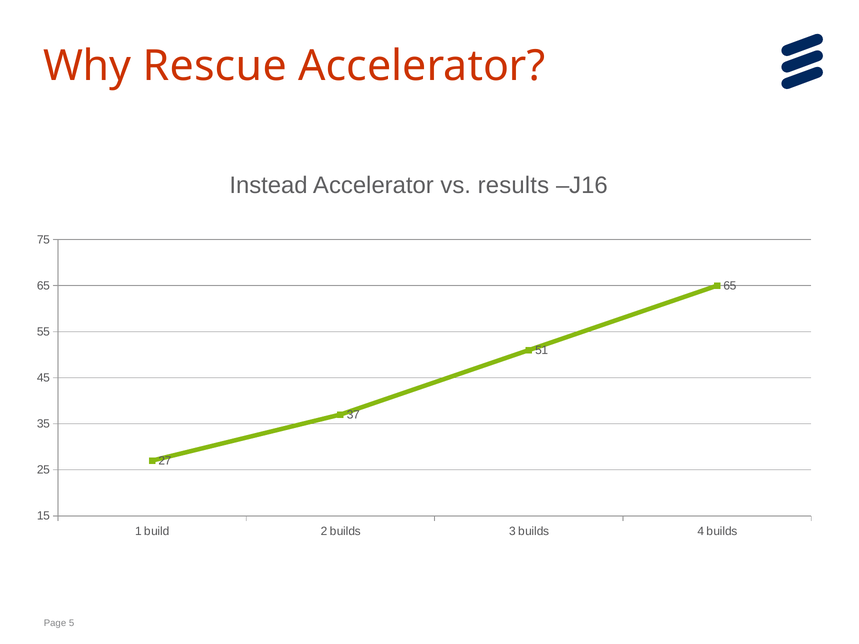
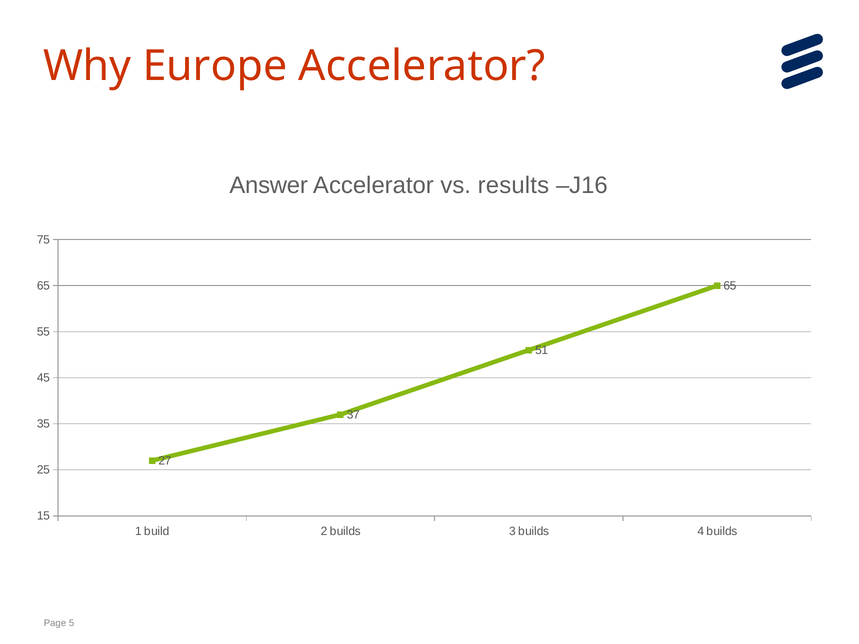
Rescue: Rescue -> Europe (215, 66)
Instead: Instead -> Answer (269, 185)
